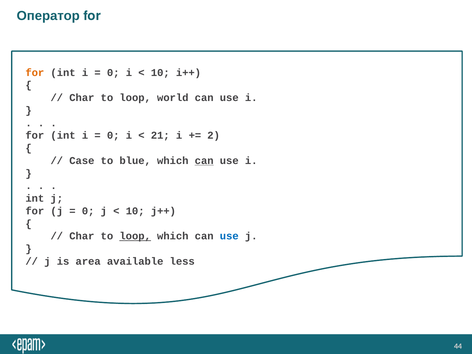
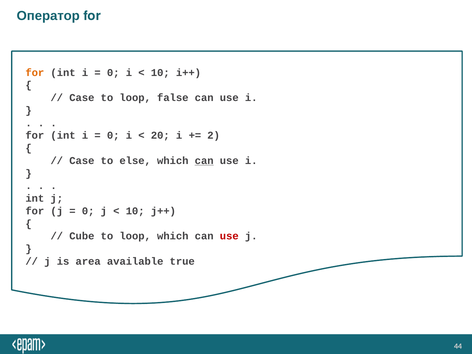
Char: Char -> Case (82, 98)
world: world -> false (173, 98)
21: 21 -> 20 (160, 135)
blue: blue -> else (135, 161)
Char: Char -> Cube (82, 236)
loop underline: present -> none (135, 236)
use colour: blue -> red (229, 236)
less: less -> true (182, 261)
